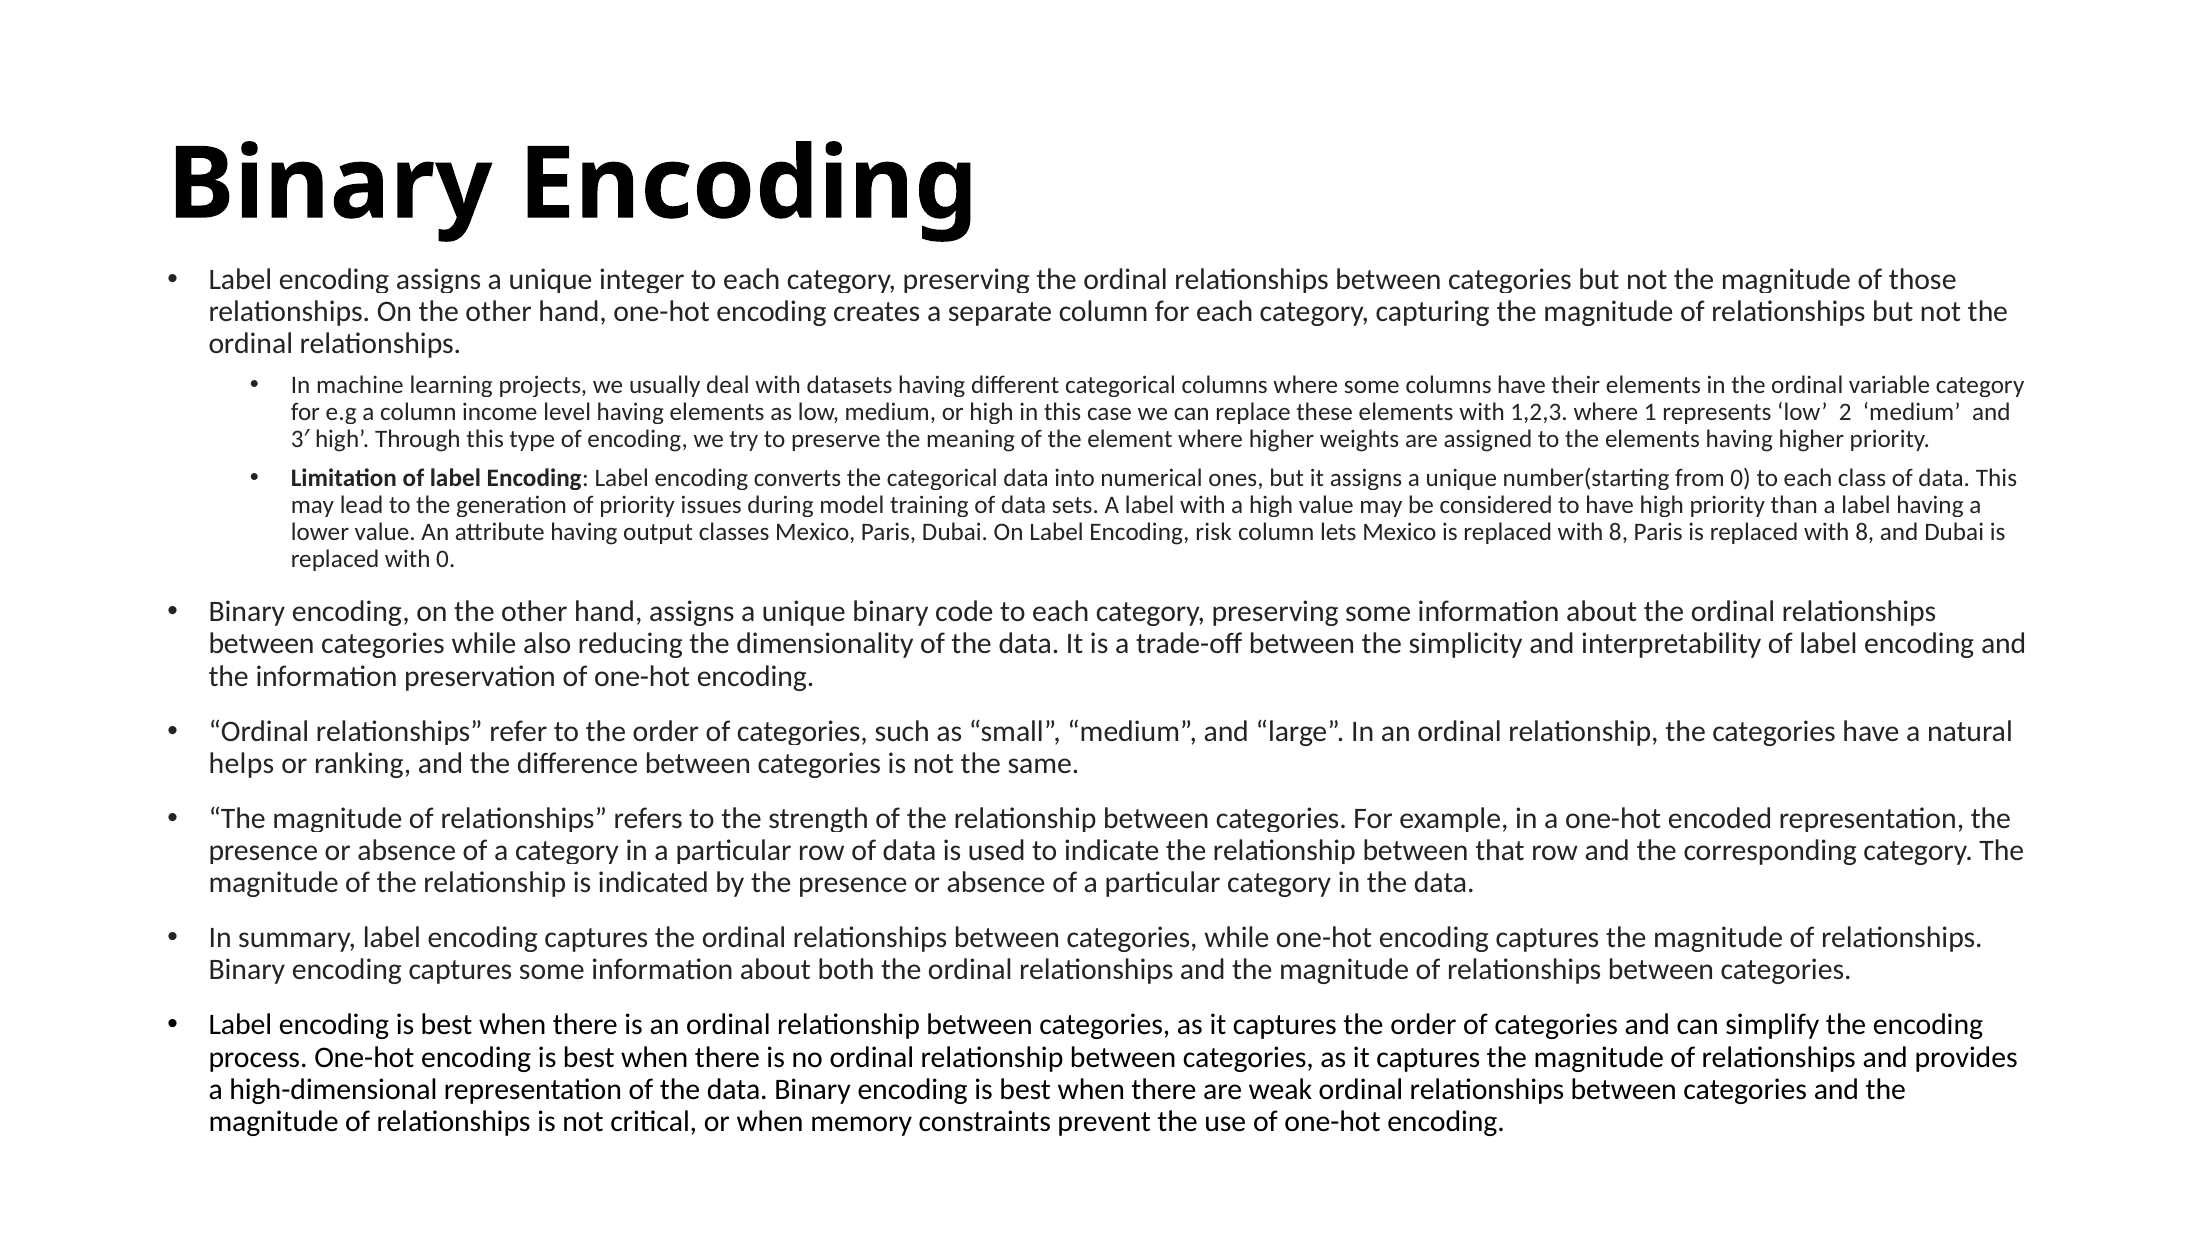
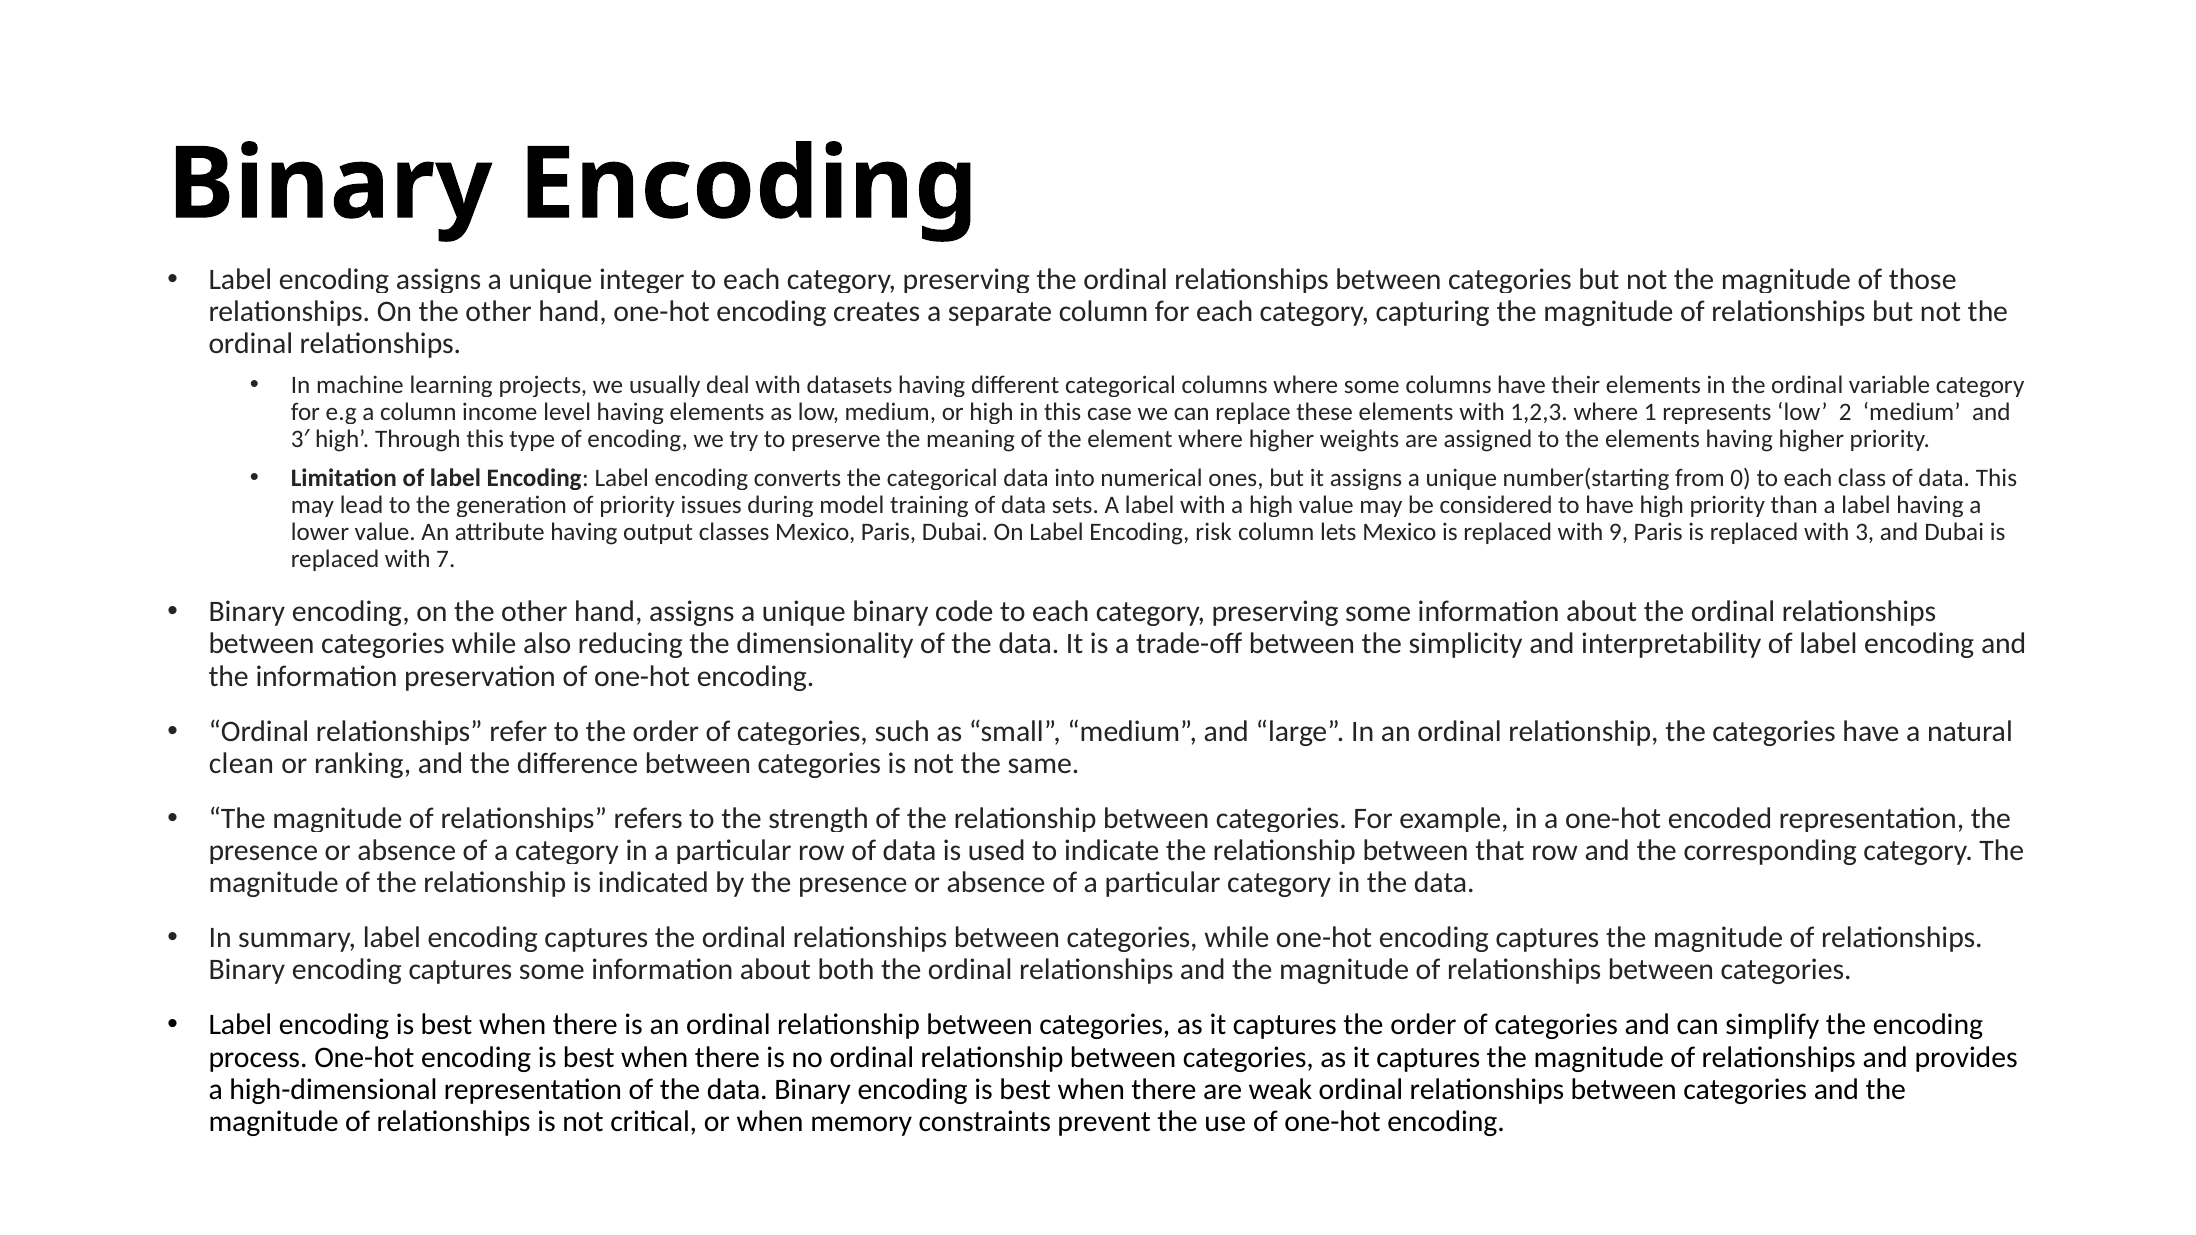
8: 8 -> 9 (1618, 532)
8: 8 -> 3 (1865, 532)
with 0: 0 -> 7 (446, 560)
helps: helps -> clean (241, 764)
